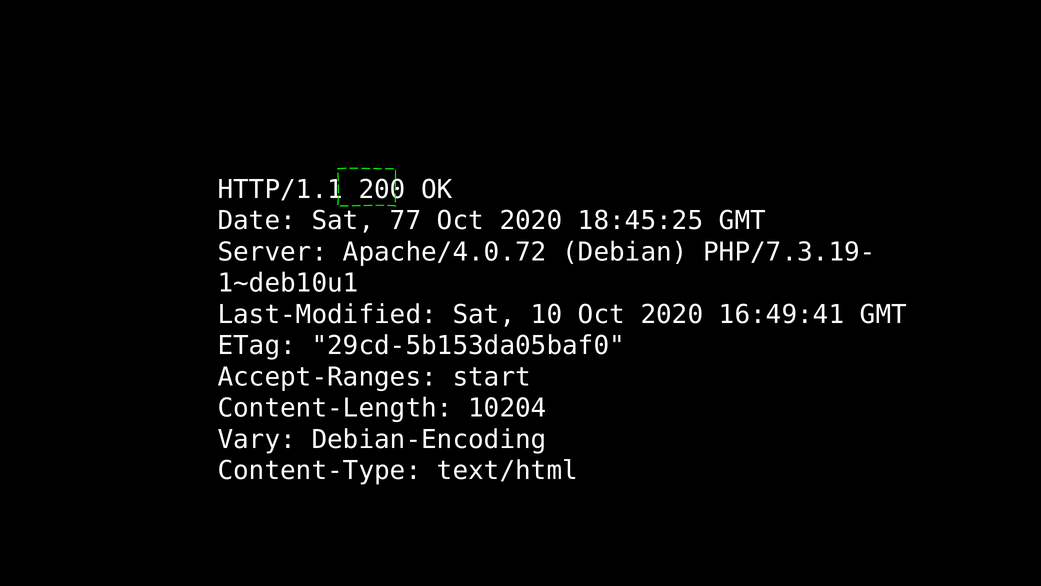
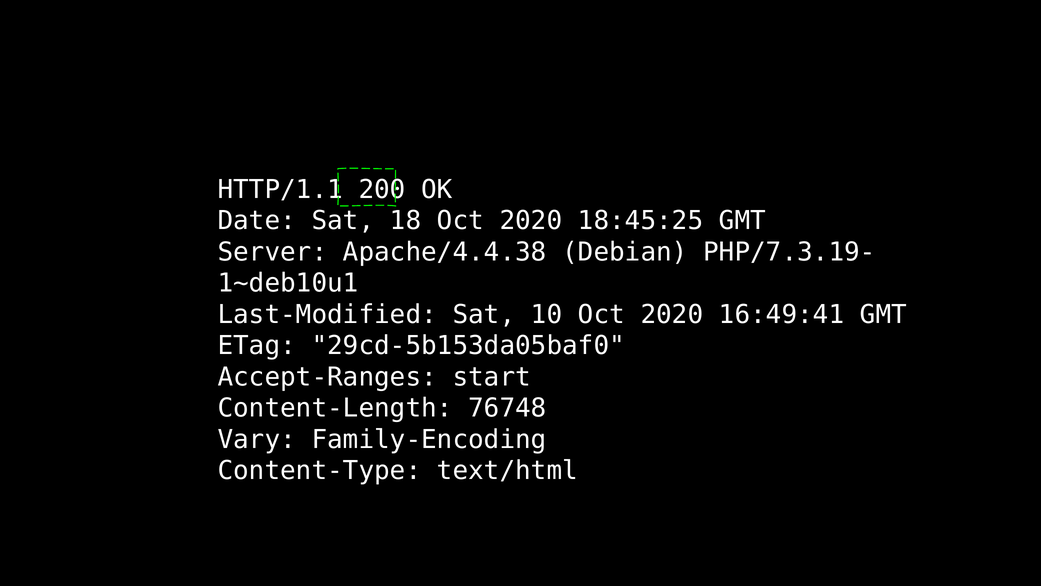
77: 77 -> 18 (406, 221)
Apache/4.0.72: Apache/4.0.72 -> Apache/4.4.38 (445, 252)
10204: 10204 -> 76748 (507, 408)
Debian-Encoding: Debian-Encoding -> Family-Encoding (429, 439)
